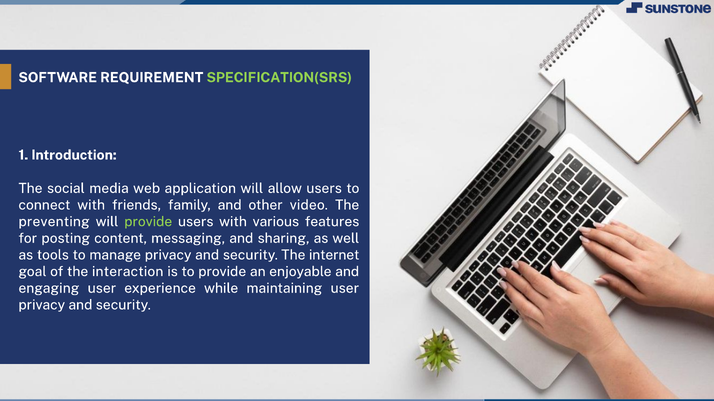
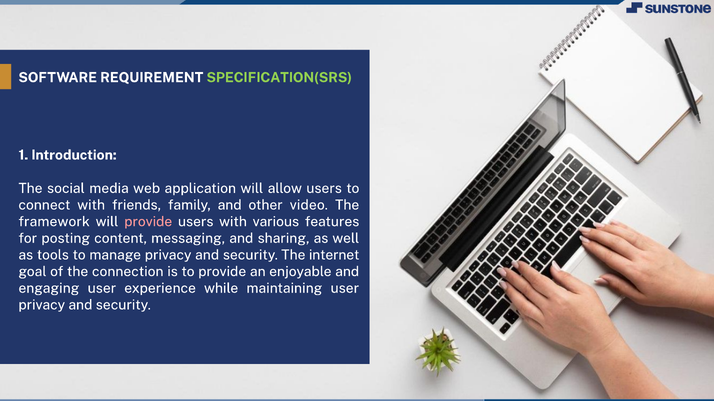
preventing: preventing -> framework (54, 222)
provide colour: light green -> pink (148, 222)
interaction: interaction -> connection (128, 272)
